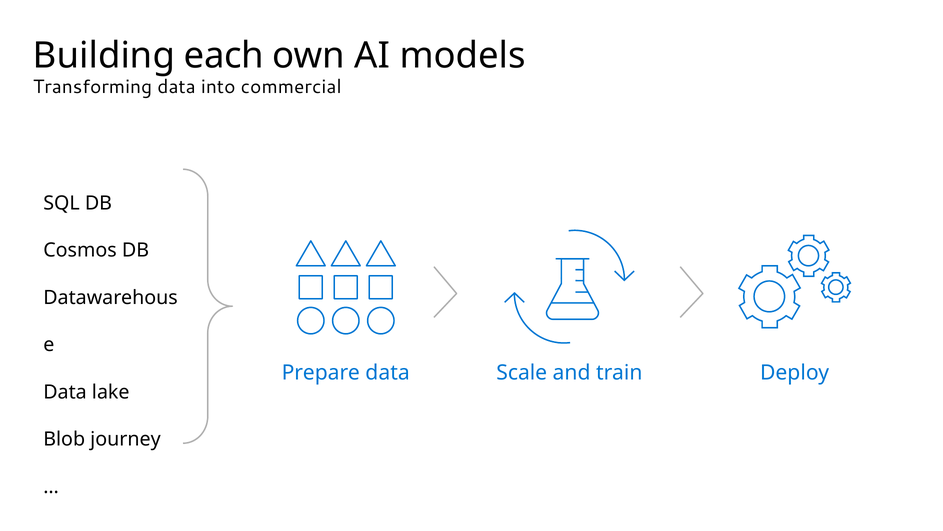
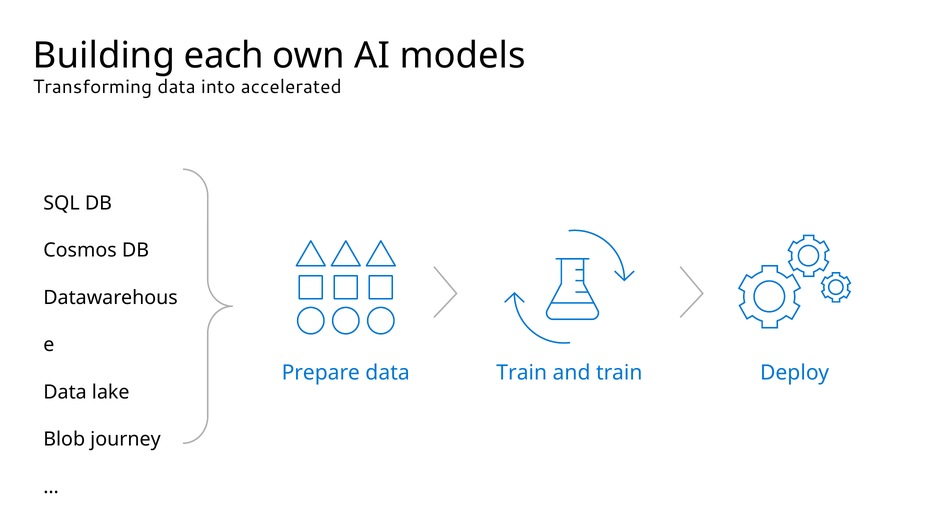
commercial: commercial -> accelerated (291, 87)
data Scale: Scale -> Train (522, 372)
